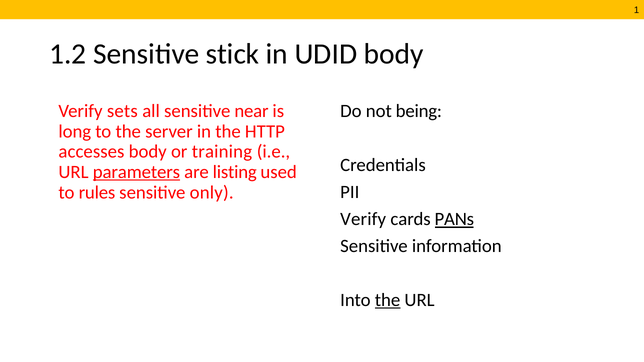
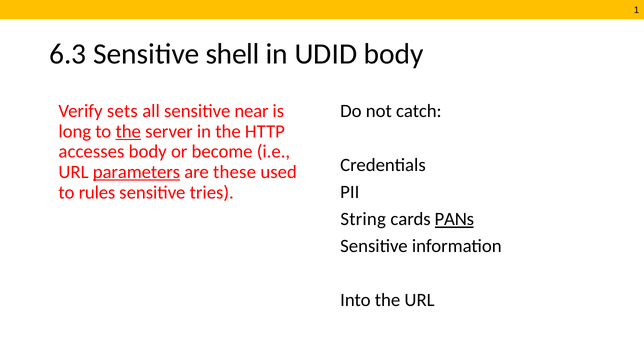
1.2: 1.2 -> 6.3 (68, 54)
stick: stick -> shell (233, 54)
being: being -> catch (419, 111)
the underline: none -> present (128, 132)
training: training -> become (222, 152)
listing: listing -> these (235, 172)
only: only -> tries (212, 192)
Verify: Verify -> String (363, 219)
the underline: present -> none (388, 300)
